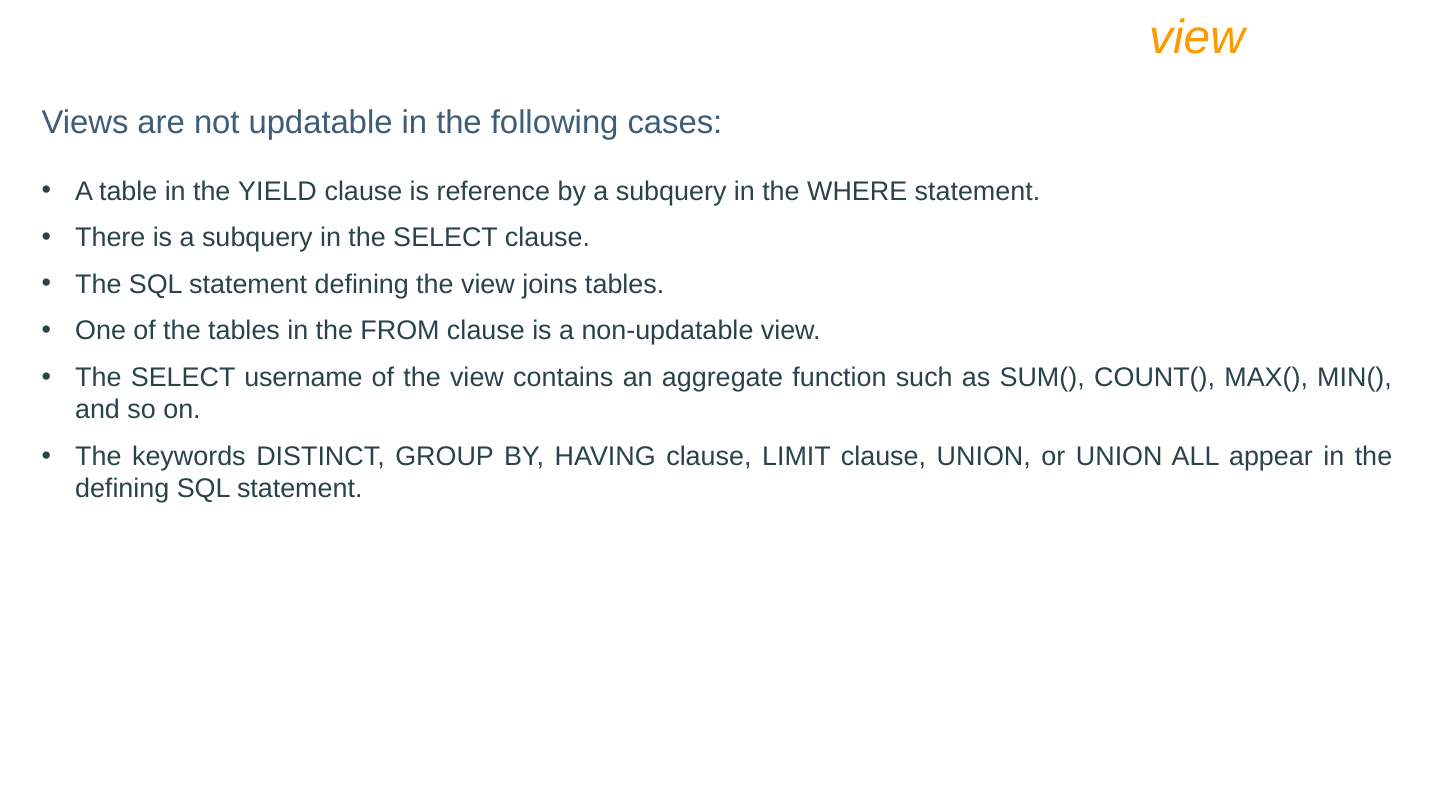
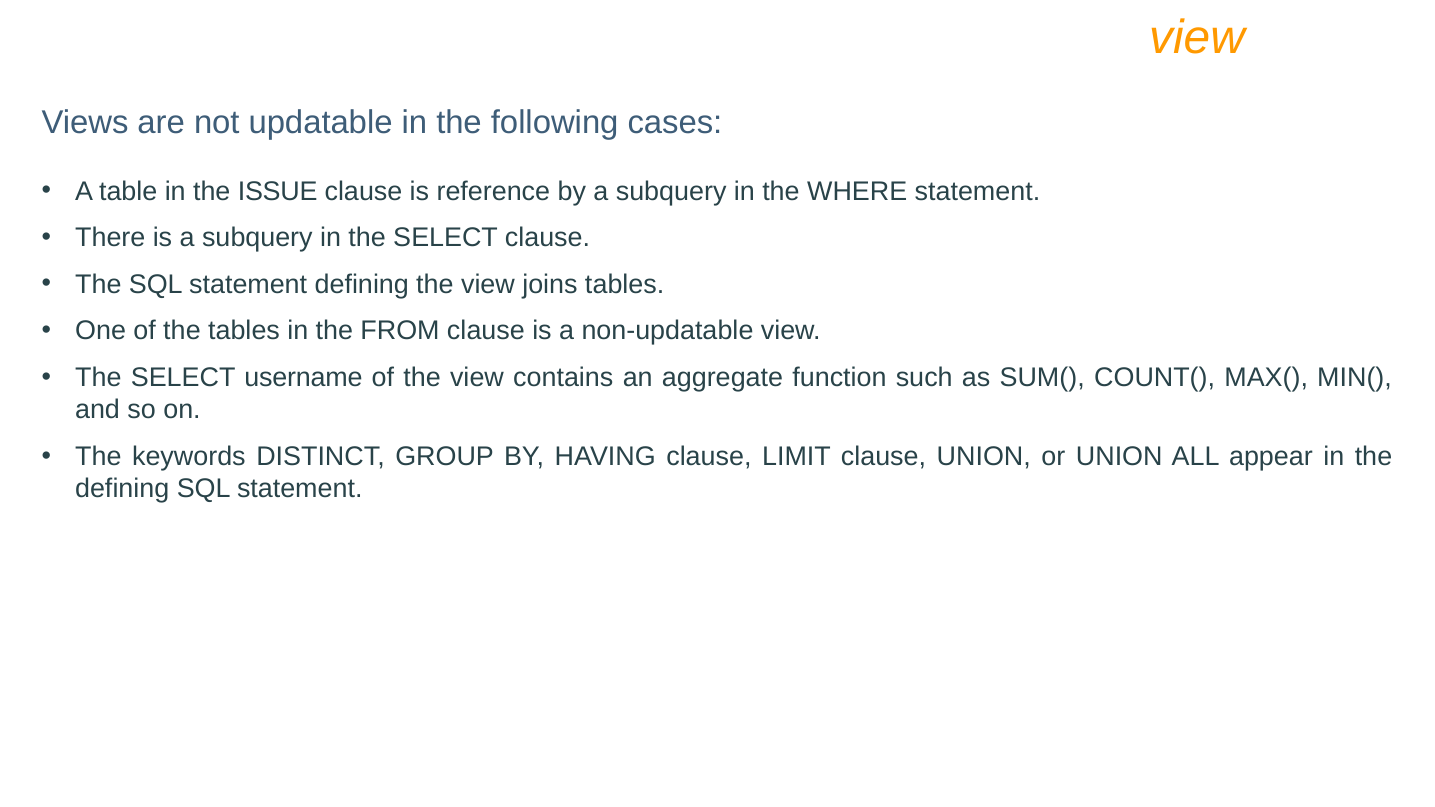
YIELD: YIELD -> ISSUE (278, 191)
